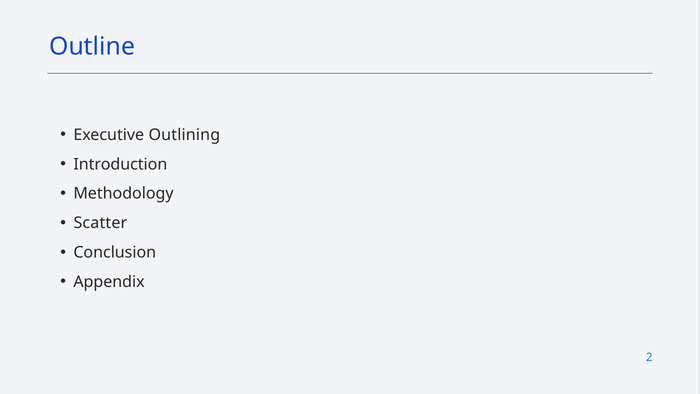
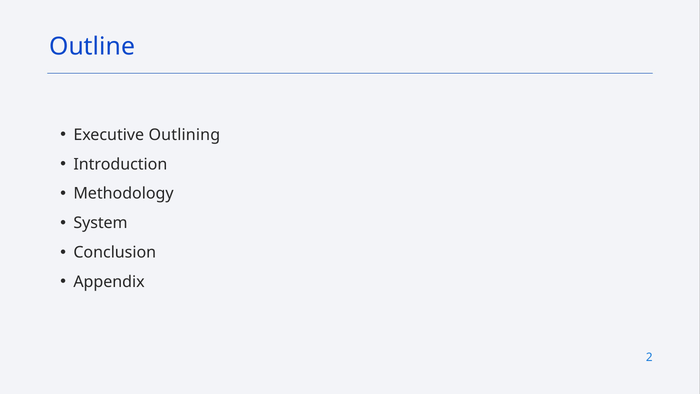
Scatter: Scatter -> System (101, 223)
